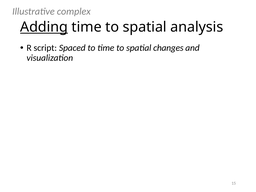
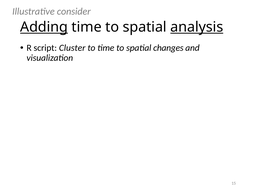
complex: complex -> consider (74, 11)
analysis underline: none -> present (197, 27)
Spaced: Spaced -> Cluster (72, 48)
